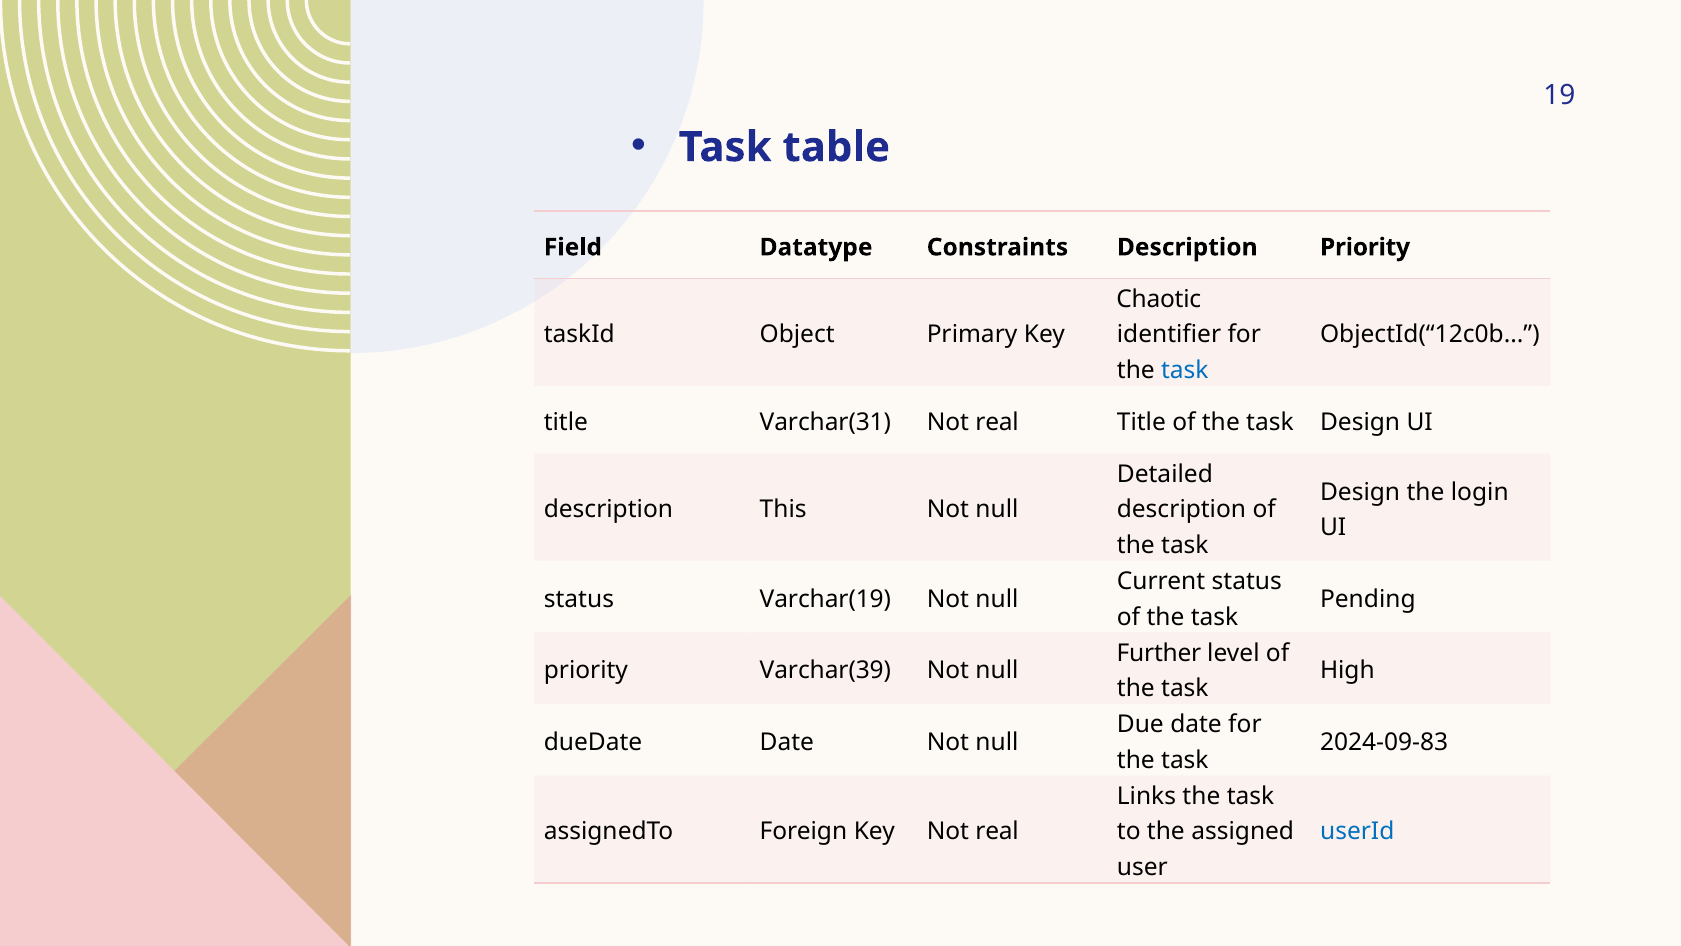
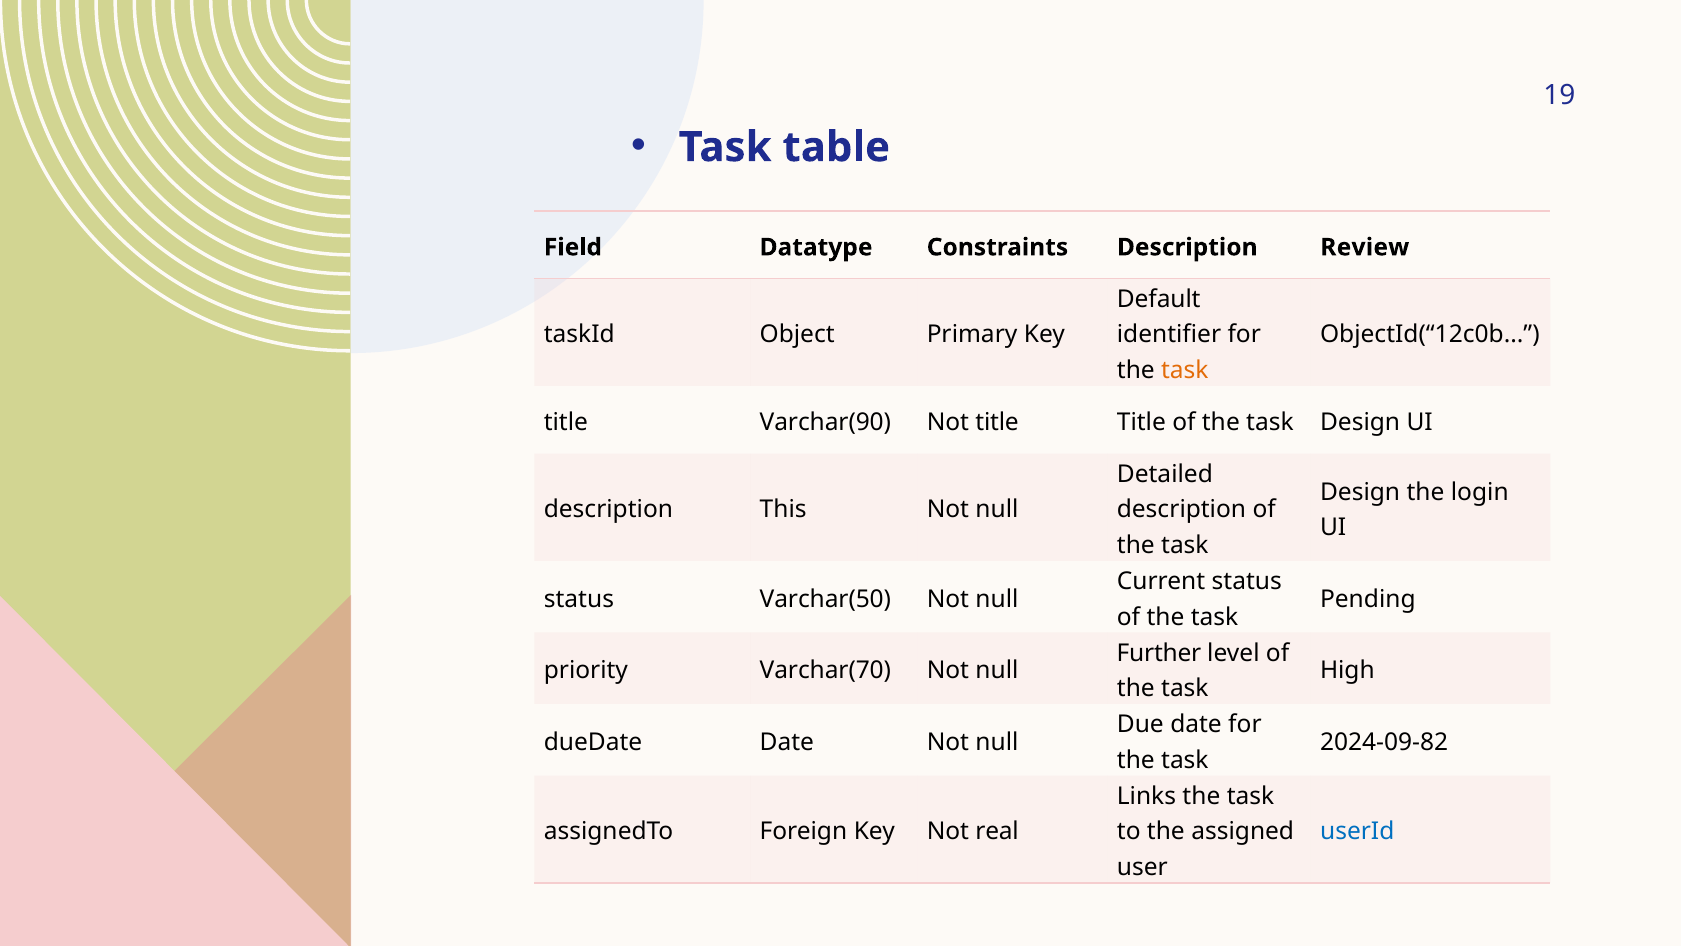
Description Priority: Priority -> Review (1365, 247)
Chaotic: Chaotic -> Default (1159, 299)
task colour: blue -> orange (1185, 370)
Varchar(31: Varchar(31 -> Varchar(90 (825, 422)
real: real -> title (997, 422)
Varchar(19: Varchar(19 -> Varchar(50 (825, 599)
Varchar(39: Varchar(39 -> Varchar(70 (825, 670)
2024-09-83: 2024-09-83 -> 2024-09-82 (1384, 742)
